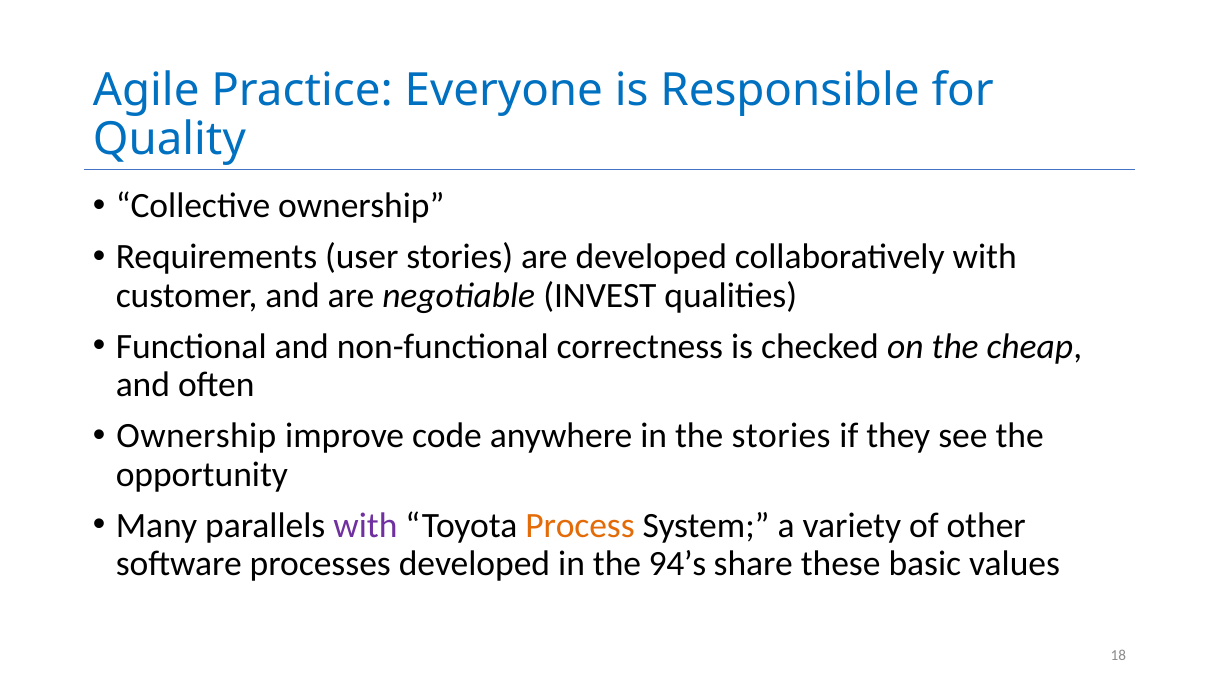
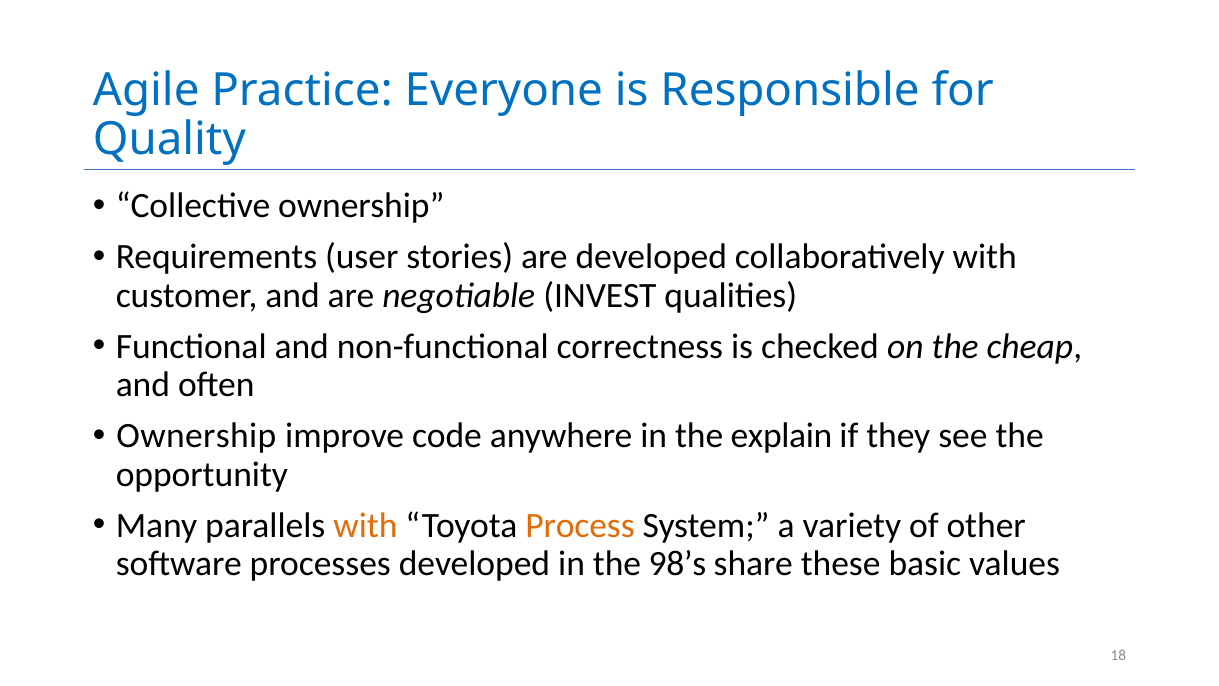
the stories: stories -> explain (781, 436)
with colour: purple -> orange (365, 525)
94’s: 94’s -> 98’s (678, 564)
